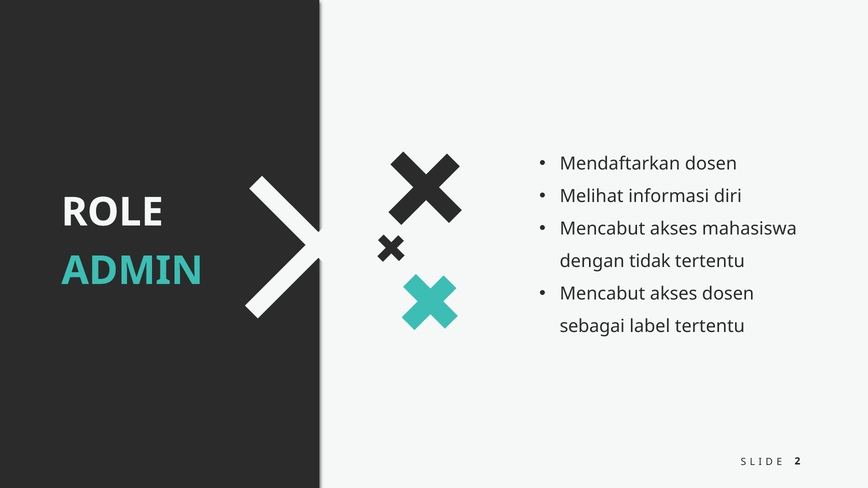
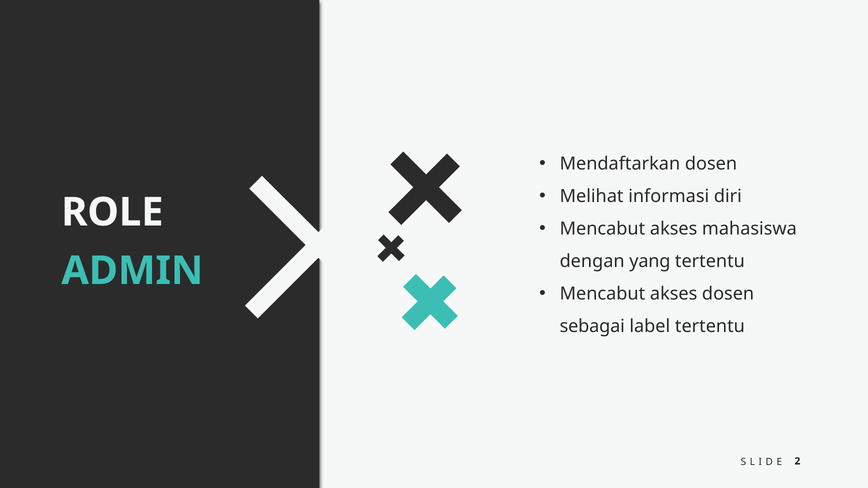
tidak: tidak -> yang (650, 261)
